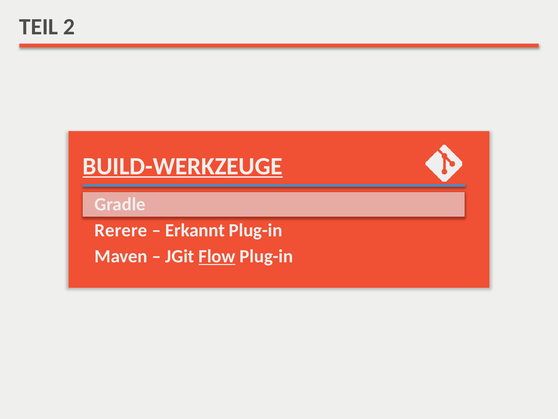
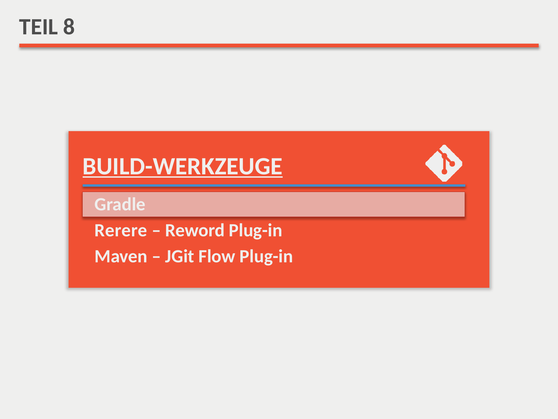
2: 2 -> 8 (69, 27)
Erkannt: Erkannt -> Reword (195, 230)
Flow underline: present -> none (217, 256)
